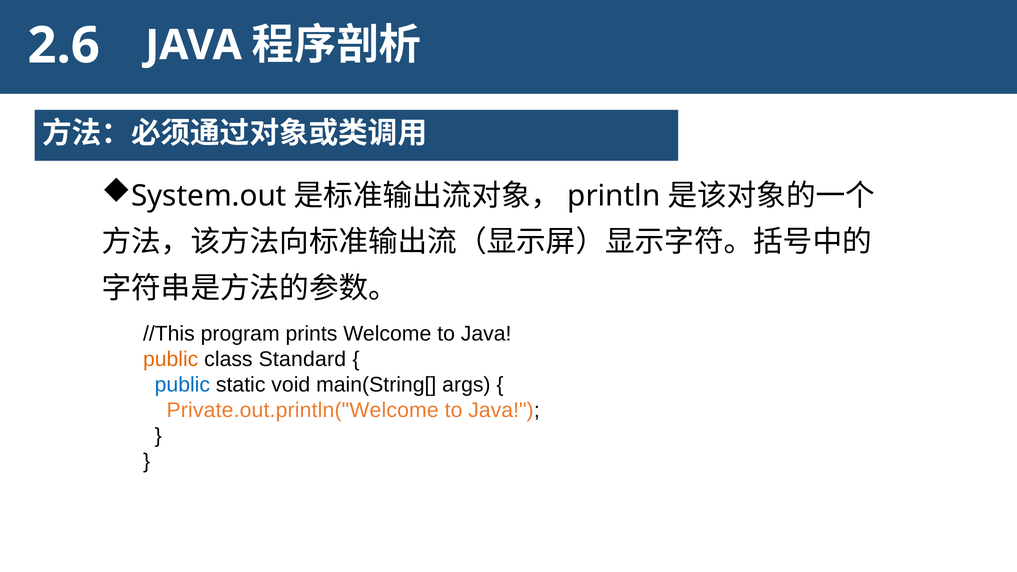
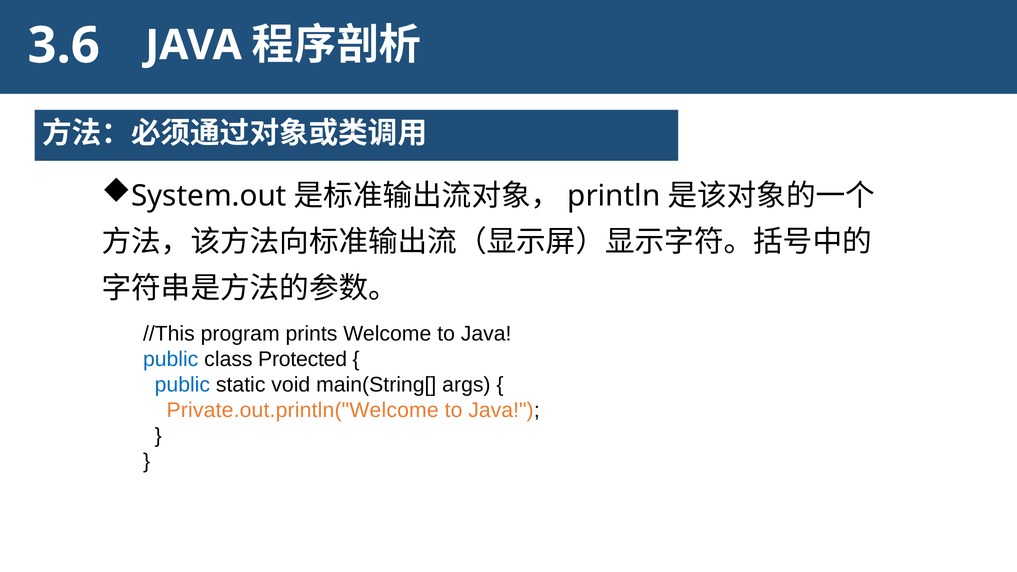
2.6: 2.6 -> 3.6 (64, 46)
public colour: orange -> blue (171, 359)
Standard: Standard -> Protected (303, 359)
